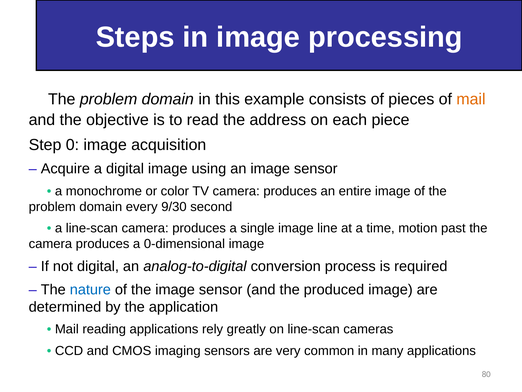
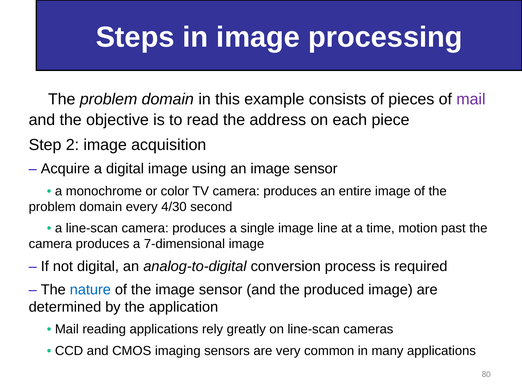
mail colour: orange -> purple (471, 99)
0: 0 -> 2 (72, 145)
9/30: 9/30 -> 4/30 (174, 207)
0-dimensional: 0-dimensional -> 7-dimensional (184, 244)
